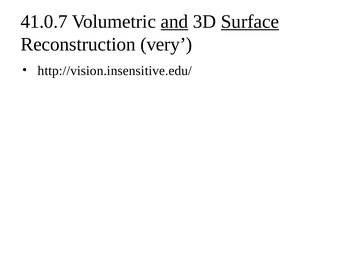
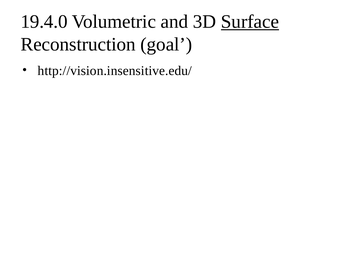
41.0.7: 41.0.7 -> 19.4.0 (44, 22)
and underline: present -> none (174, 22)
very: very -> goal (166, 45)
